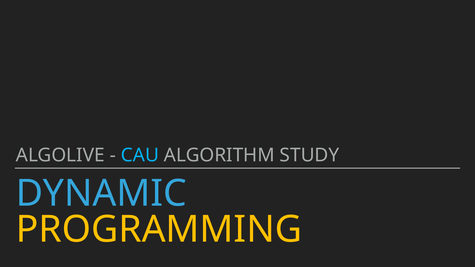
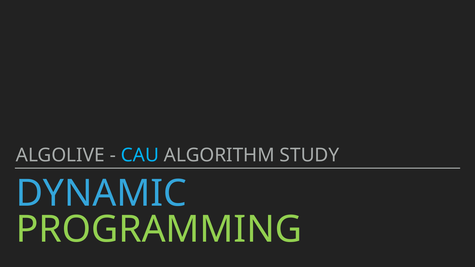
PROGRAMMING colour: yellow -> light green (159, 230)
